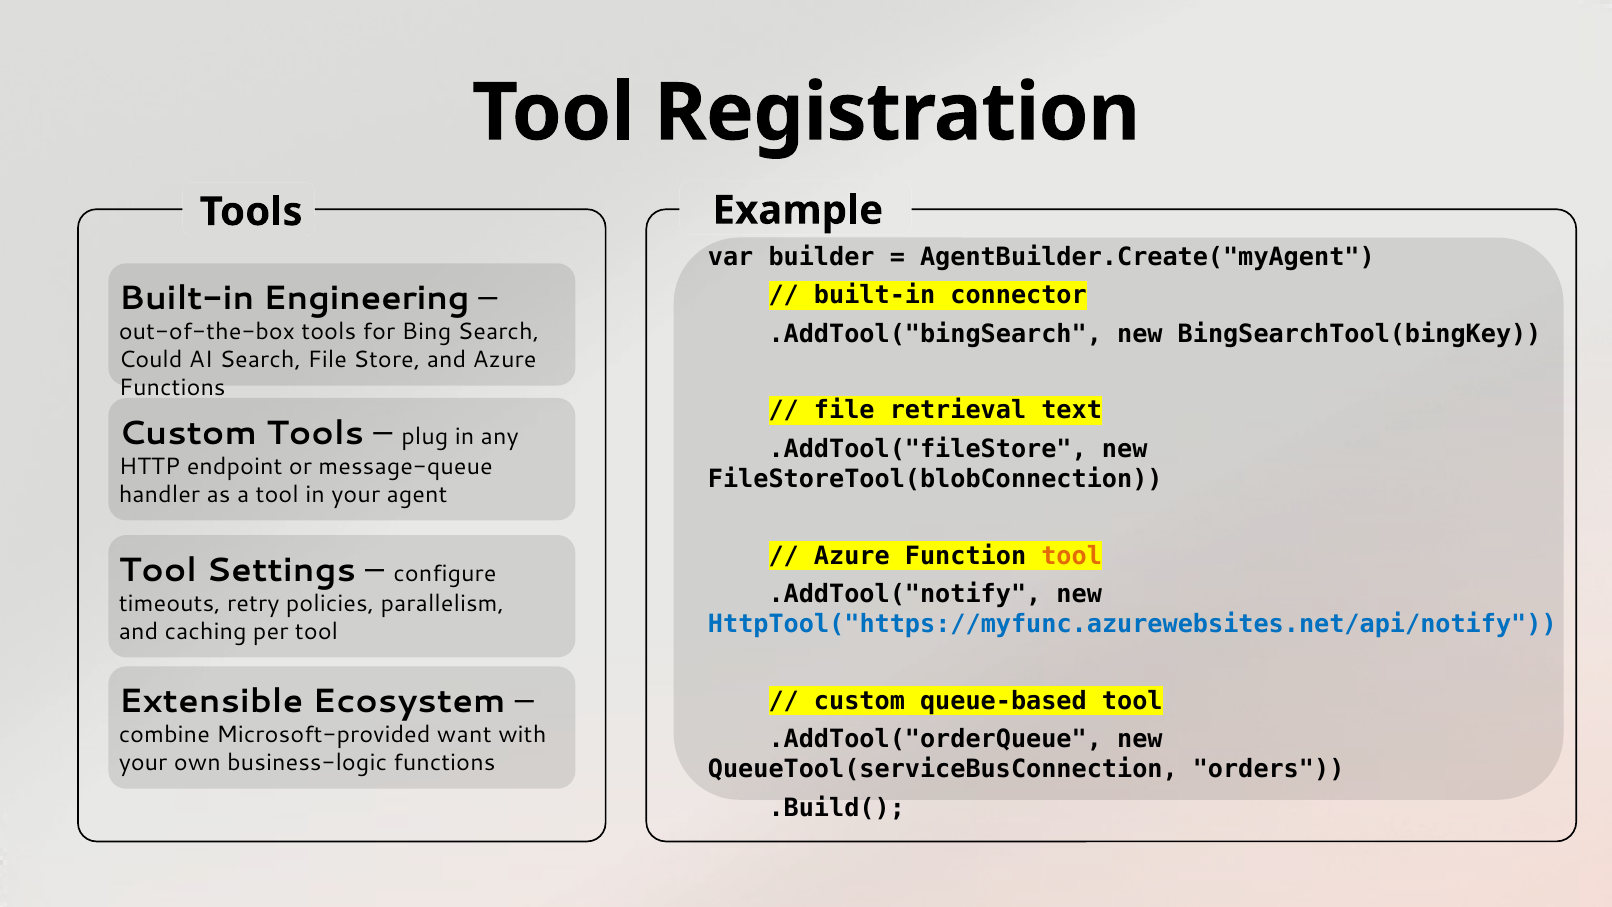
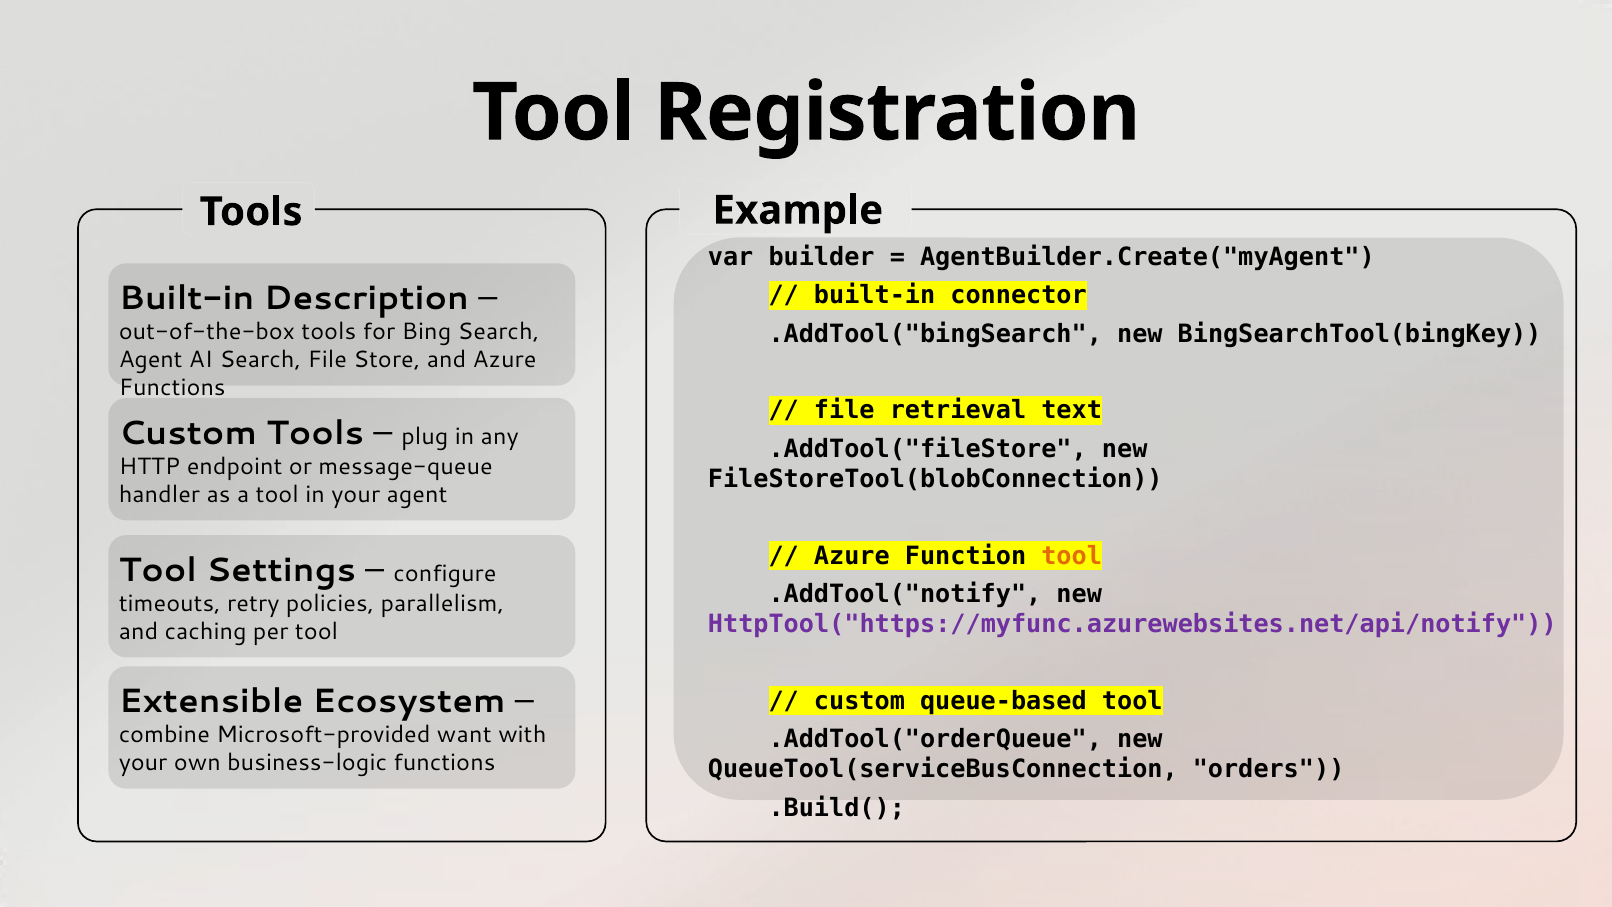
Engineering: Engineering -> Description (366, 298)
Could: Could -> Agent (151, 360)
HttpTool("https://myfunc.azurewebsites.net/api/notify colour: blue -> purple (1132, 624)
